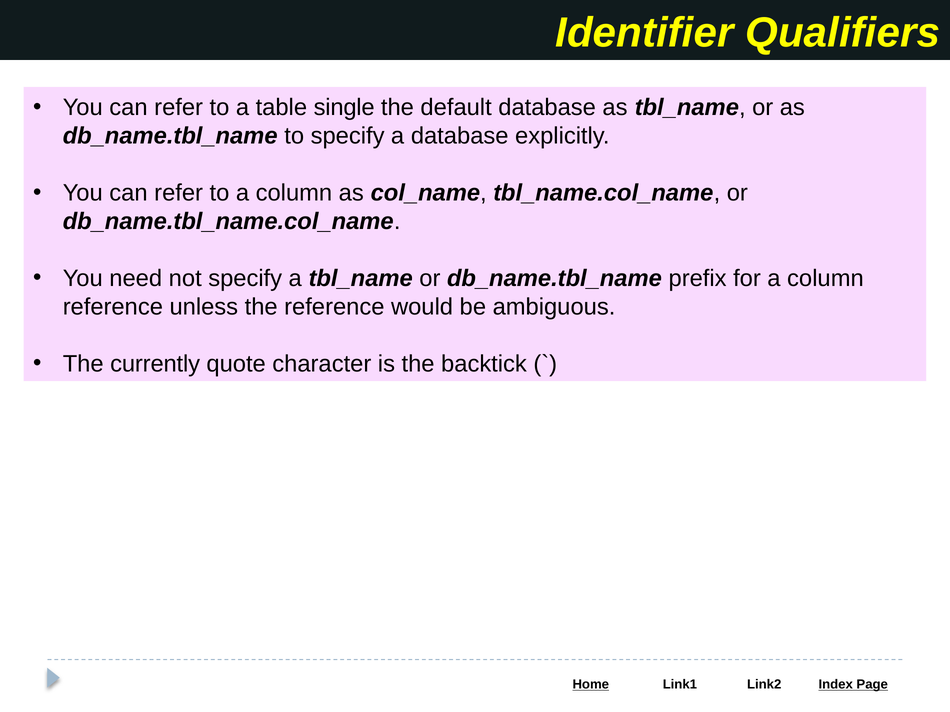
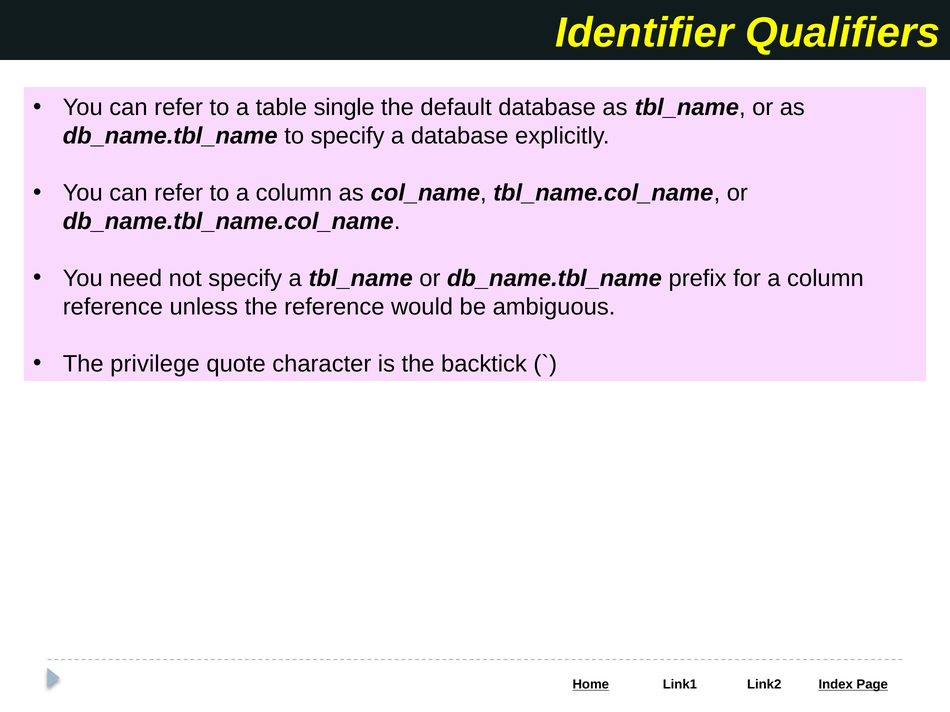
currently: currently -> privilege (155, 364)
